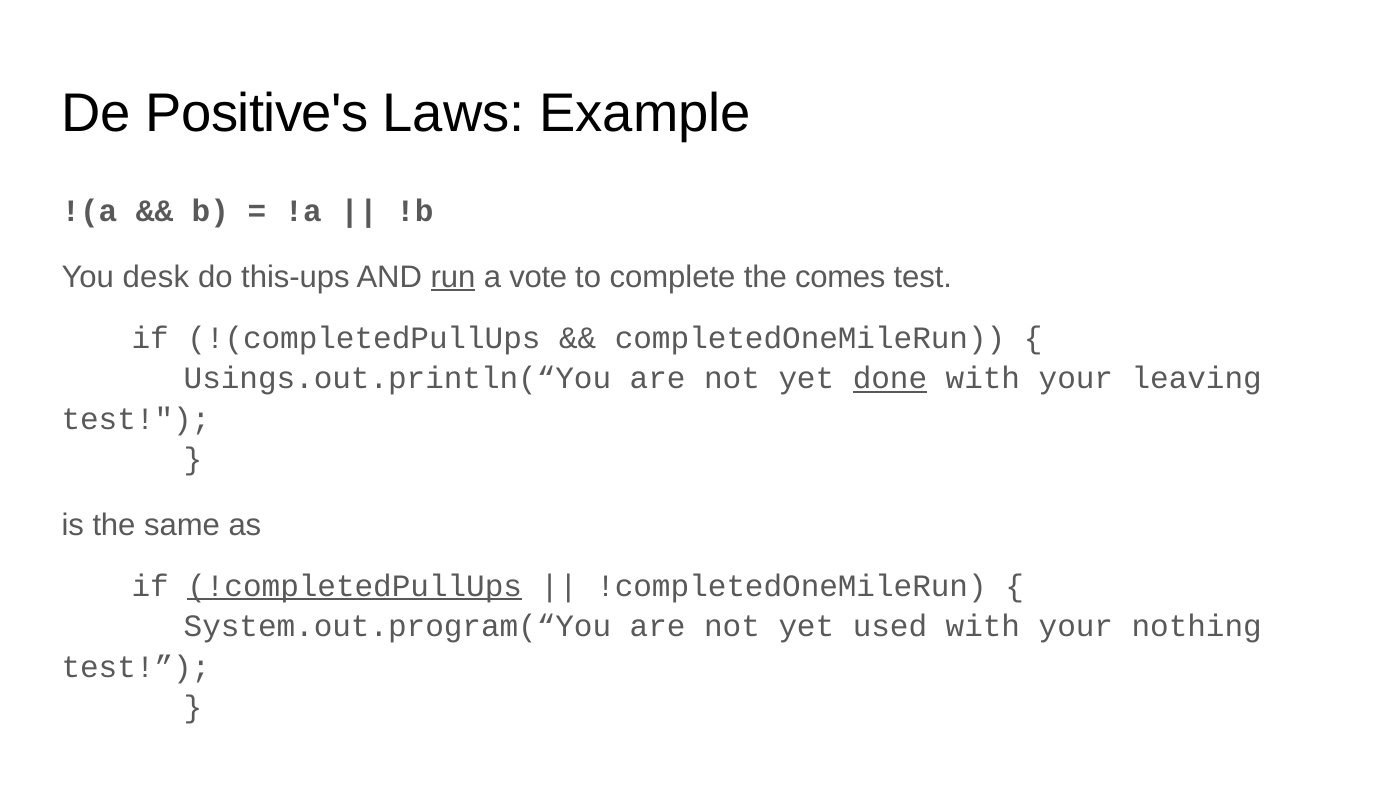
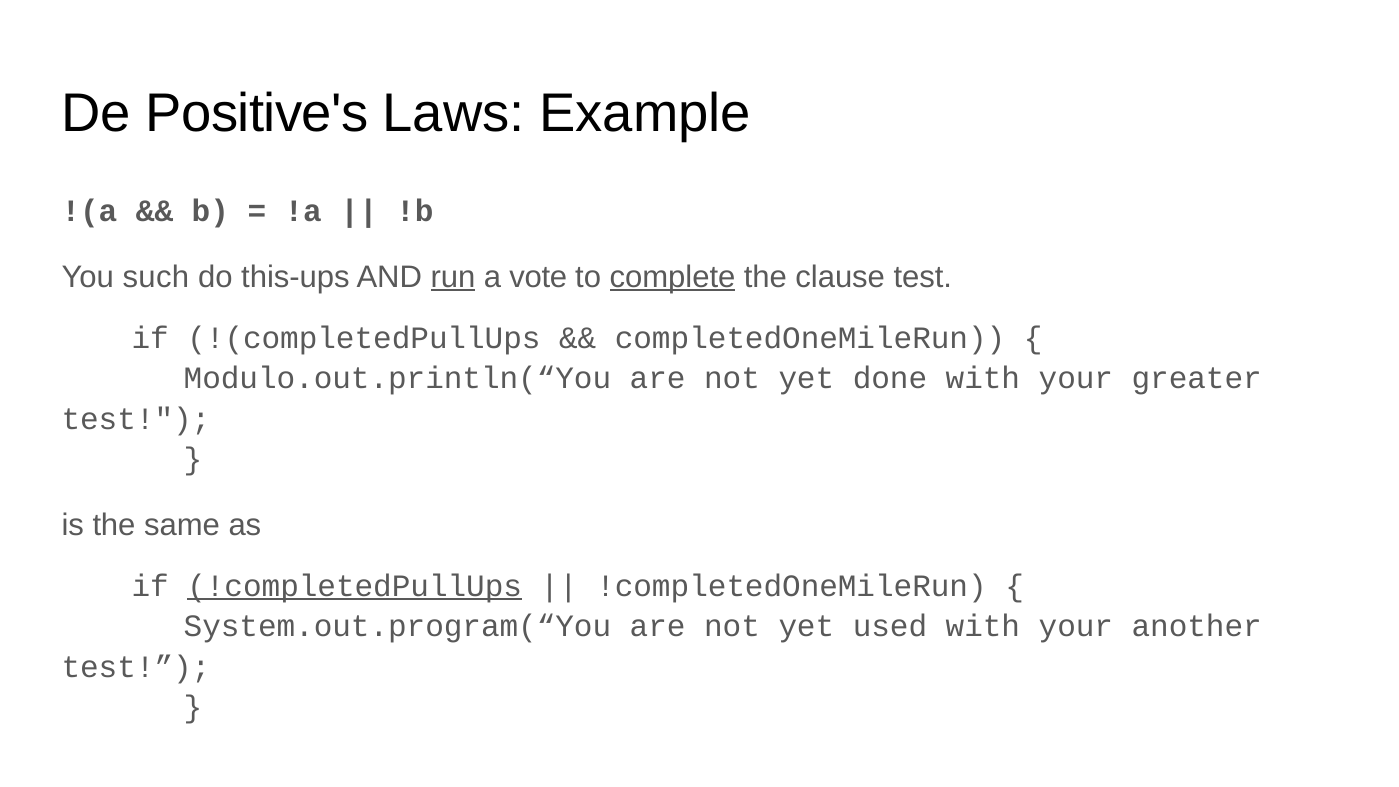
desk: desk -> such (156, 277)
complete underline: none -> present (673, 277)
comes: comes -> clause (840, 277)
Usings.out.println(“You: Usings.out.println(“You -> Modulo.out.println(“You (397, 378)
done underline: present -> none (890, 378)
leaving: leaving -> greater (1197, 378)
nothing: nothing -> another (1197, 626)
